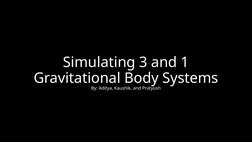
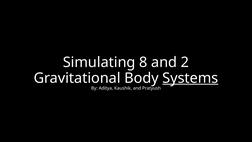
3: 3 -> 8 (143, 62)
1: 1 -> 2 (185, 62)
Systems underline: none -> present (190, 78)
